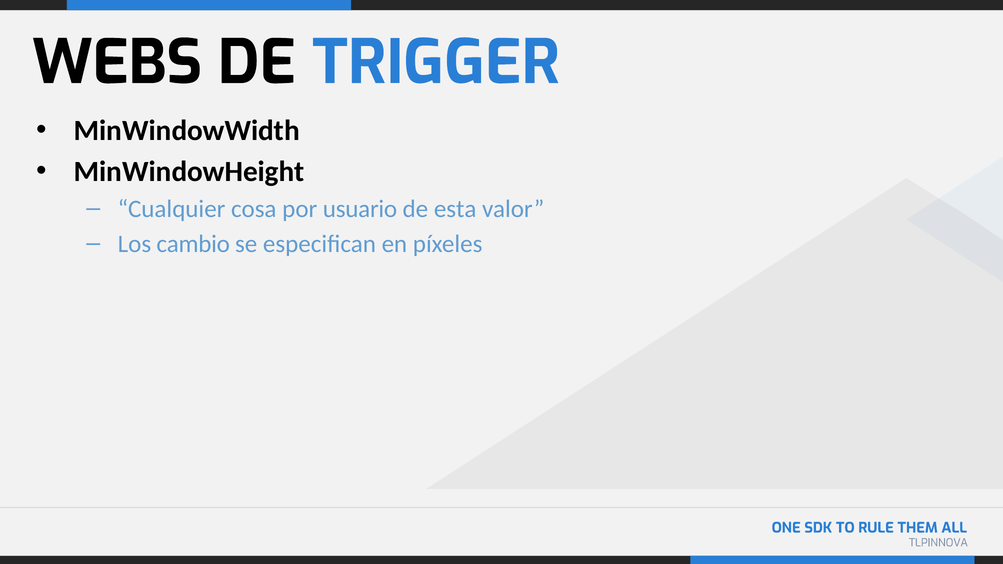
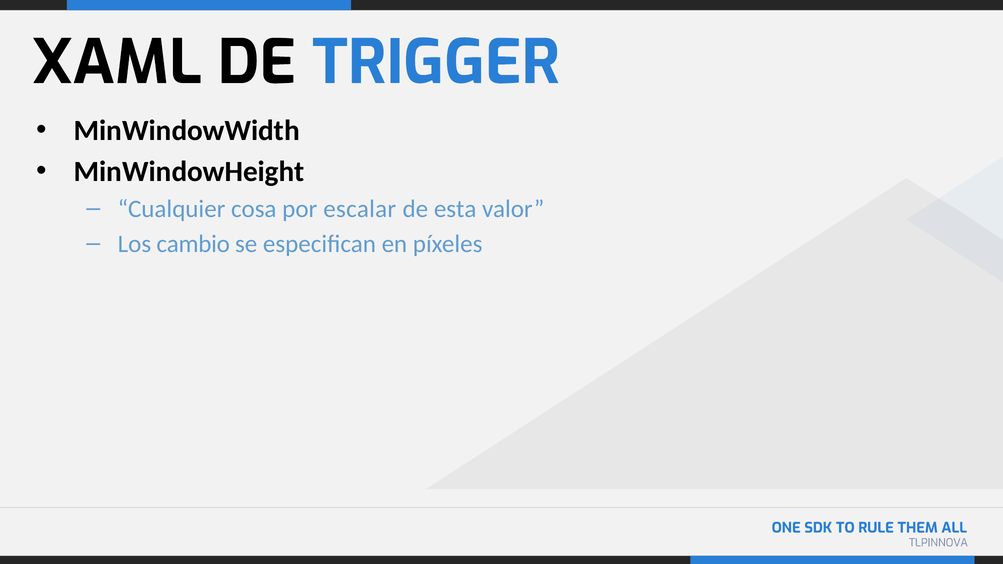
WEBS: WEBS -> XAML (117, 63)
usuario: usuario -> escalar (360, 209)
